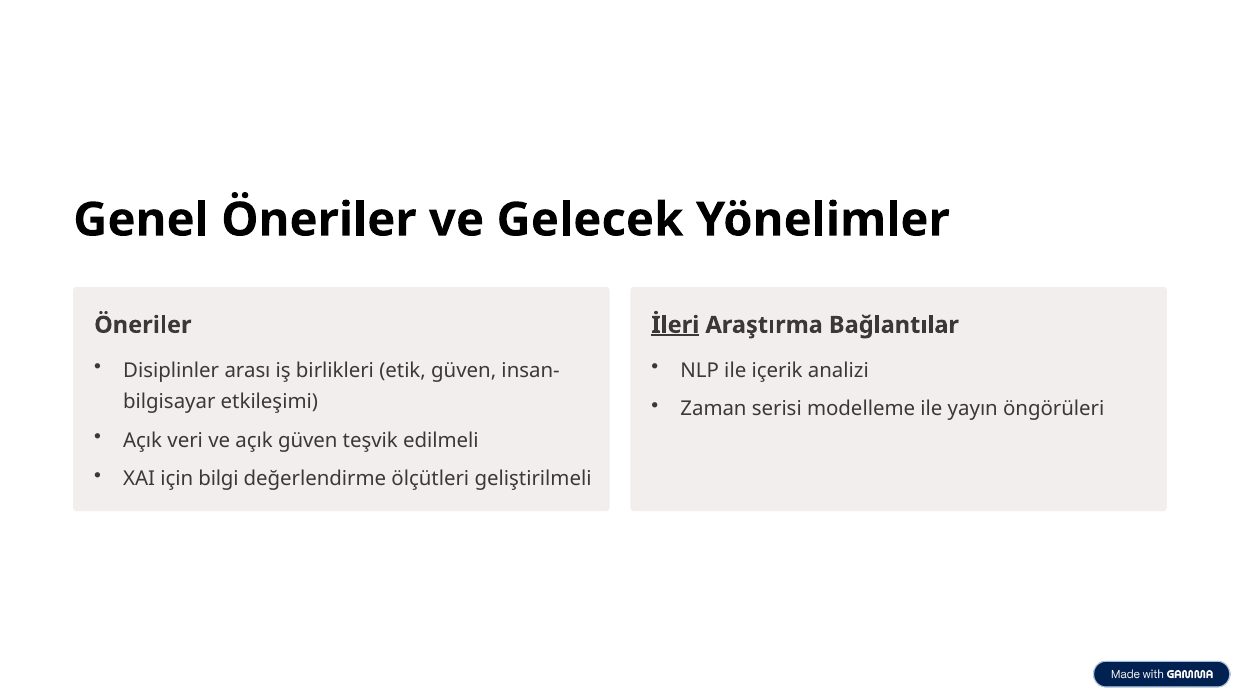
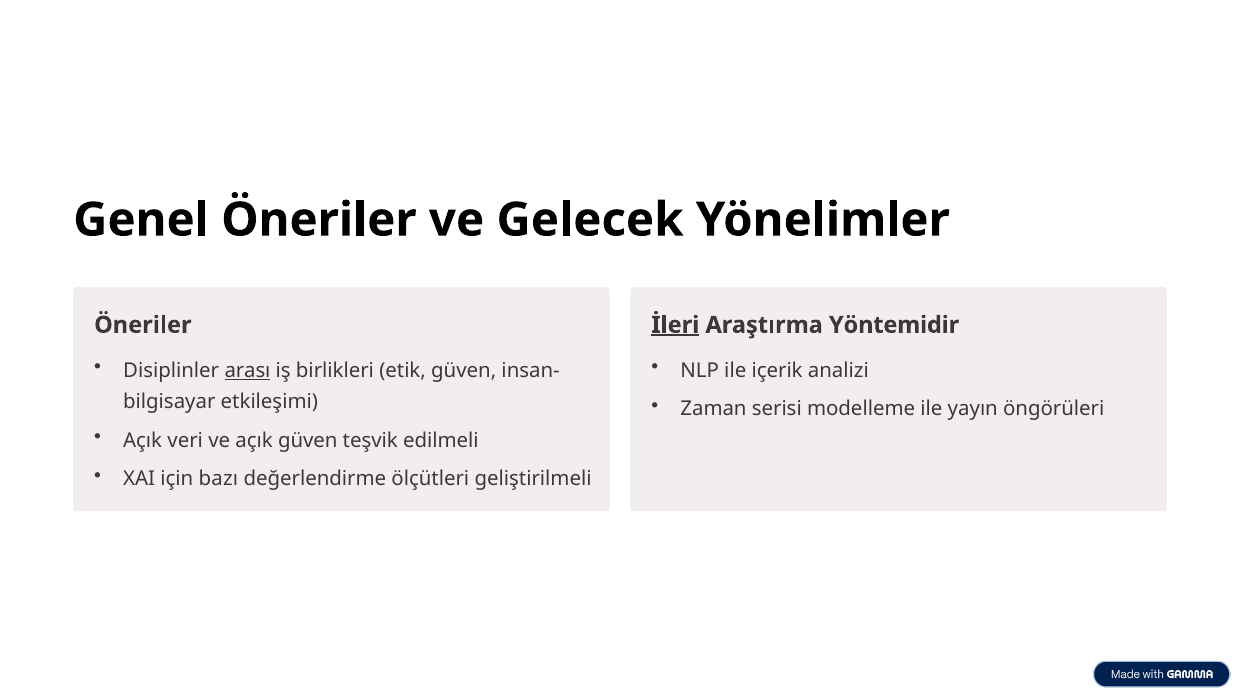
Bağlantılar: Bağlantılar -> Yöntemidir (894, 325)
arası underline: none -> present (248, 371)
bilgi: bilgi -> bazı (218, 480)
